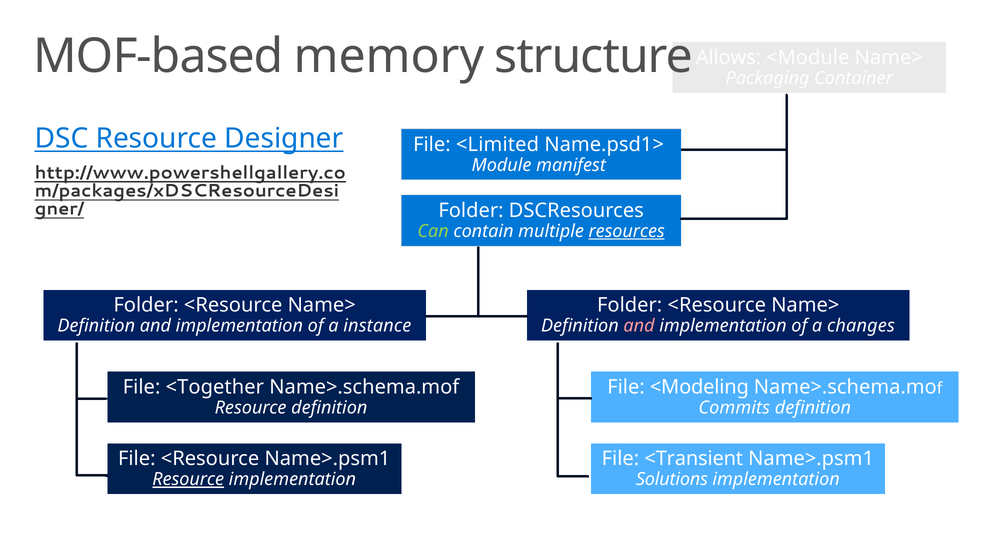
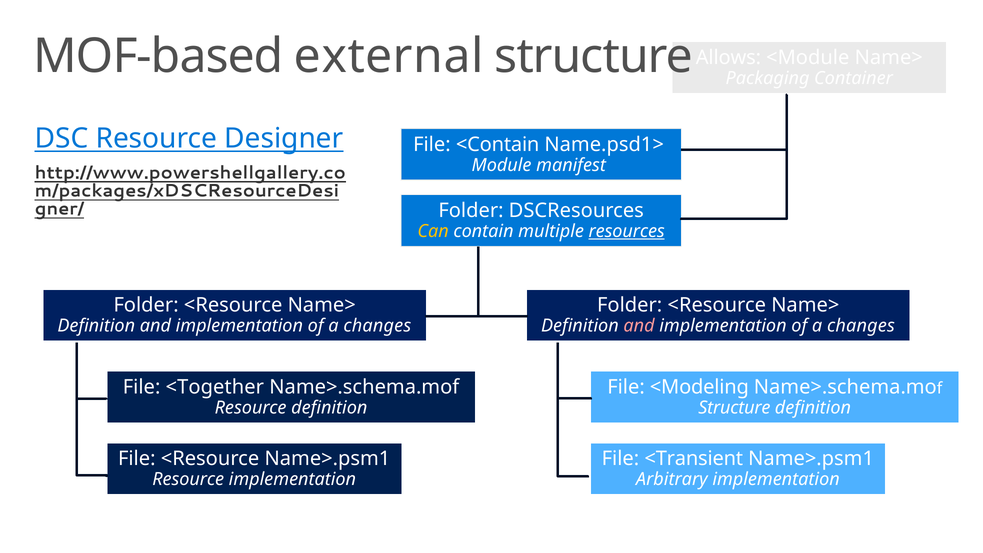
memory: memory -> external (389, 56)
<Limited: <Limited -> <Contain (498, 144)
Can colour: light green -> yellow (433, 231)
instance: instance -> changes (377, 326)
Commits: Commits -> Structure (734, 408)
Resource underline: present -> none (188, 479)
Solutions: Solutions -> Arbitrary (672, 479)
